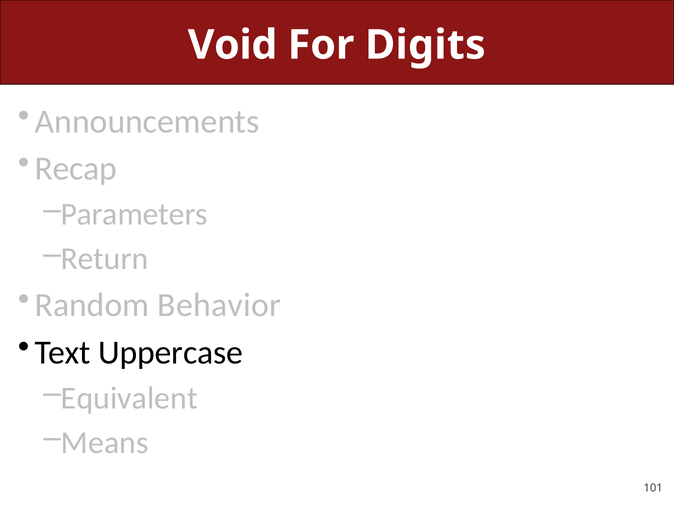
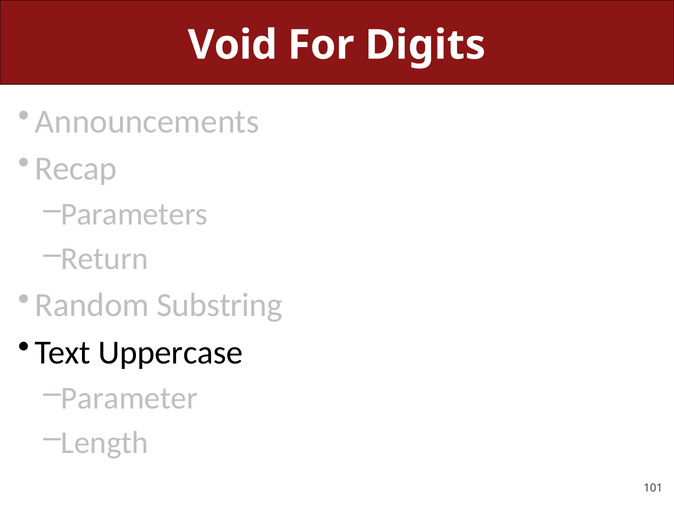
Behavior: Behavior -> Substring (220, 305)
Equivalent: Equivalent -> Parameter (129, 398)
Means: Means -> Length (105, 442)
